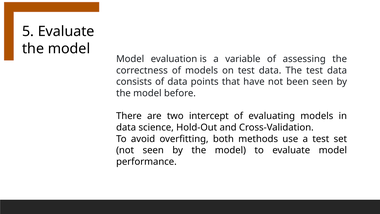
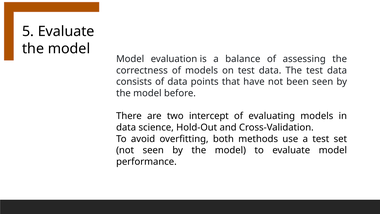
variable: variable -> balance (243, 59)
